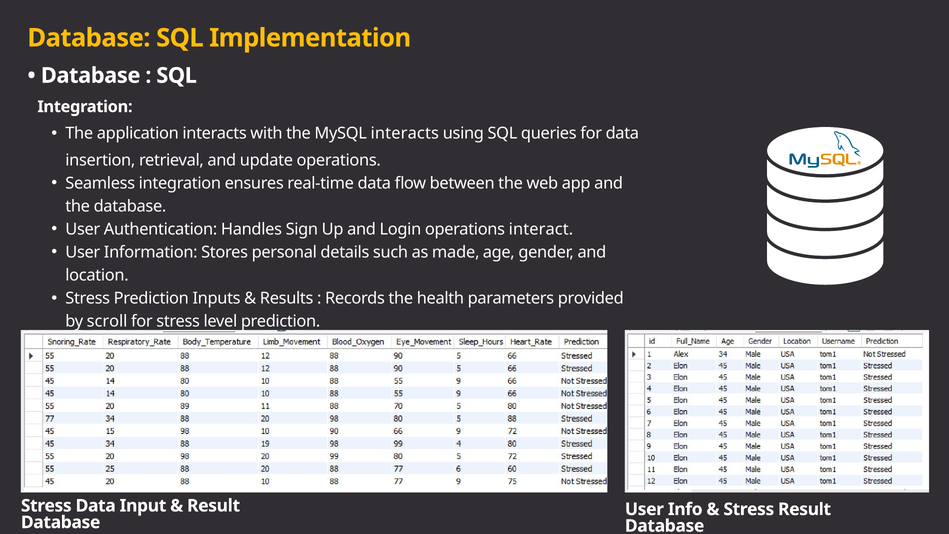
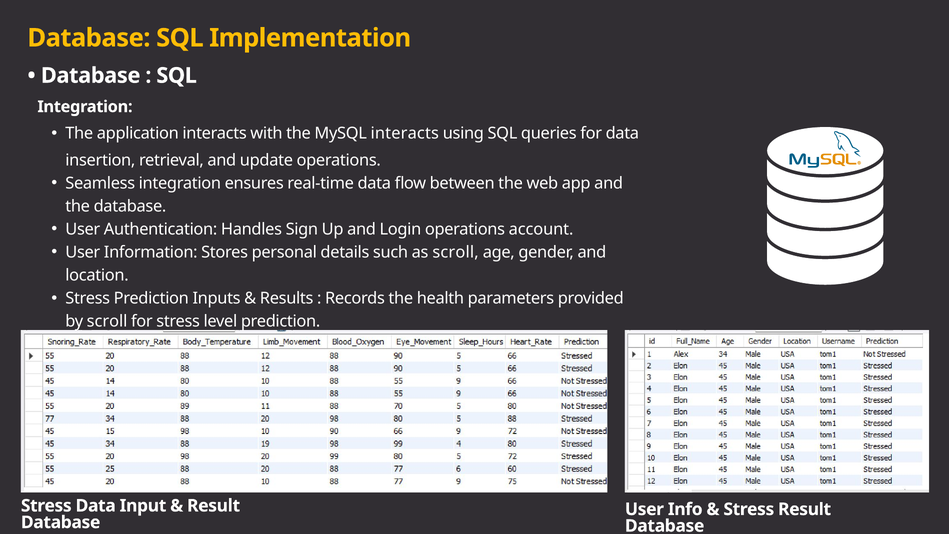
interact: interact -> account (541, 229)
as made: made -> scroll (456, 252)
